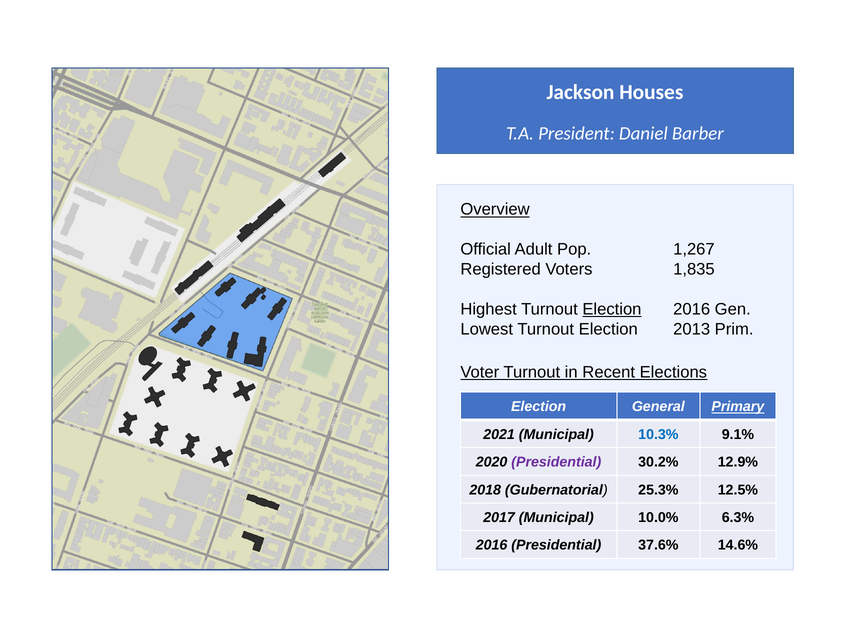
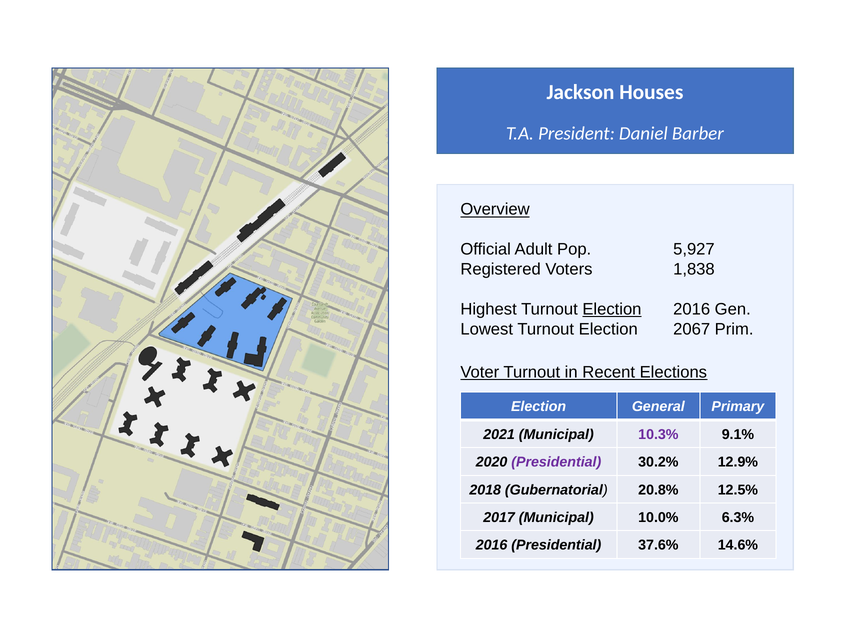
1,267: 1,267 -> 5,927 (694, 249)
1,835: 1,835 -> 1,838 (694, 269)
2013: 2013 -> 2067 (692, 329)
Primary underline: present -> none (738, 406)
10.3% colour: blue -> purple (658, 434)
25.3%: 25.3% -> 20.8% (658, 489)
